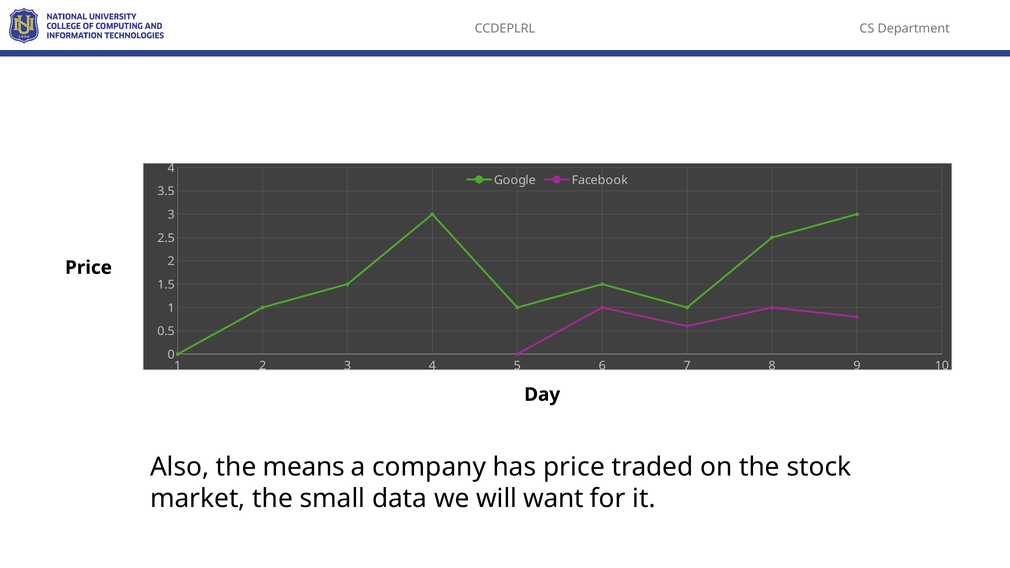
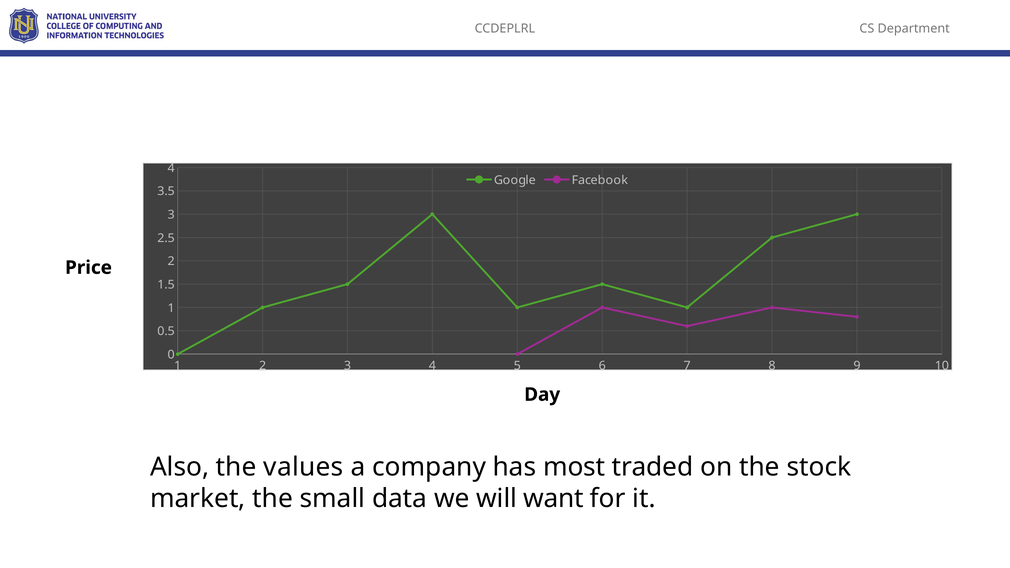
means: means -> values (303, 467)
has price: price -> most (574, 467)
